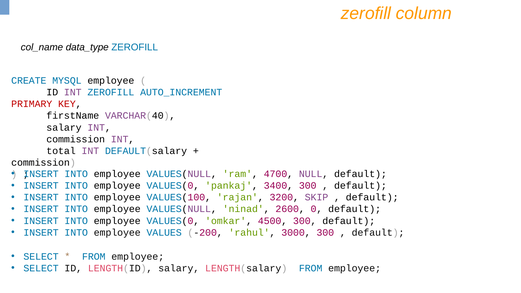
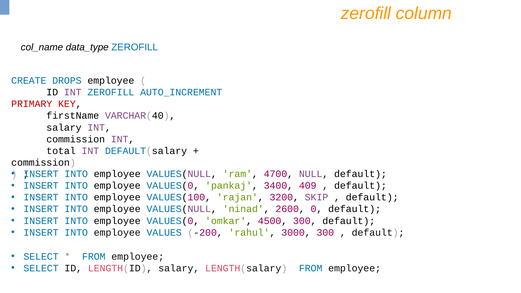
MYSQL: MYSQL -> DROPS (67, 81)
3400 300: 300 -> 409 (308, 186)
